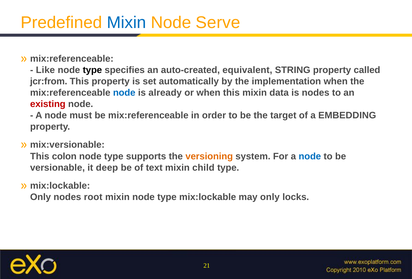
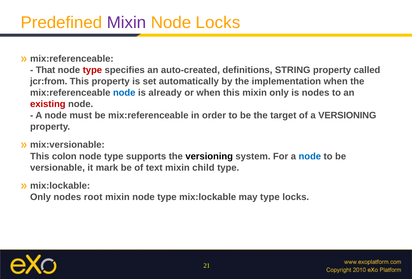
Mixin colour: blue -> purple (126, 22)
Node Serve: Serve -> Locks (218, 22)
Like: Like -> That (46, 70)
type colour: black -> red (92, 70)
equivalent: equivalent -> definitions (247, 70)
mixin data: data -> only (279, 93)
a EMBEDDING: EMBEDDING -> VERSIONING (347, 116)
versioning colour: orange -> black (209, 156)
deep: deep -> mark (107, 168)
may only: only -> type (270, 197)
